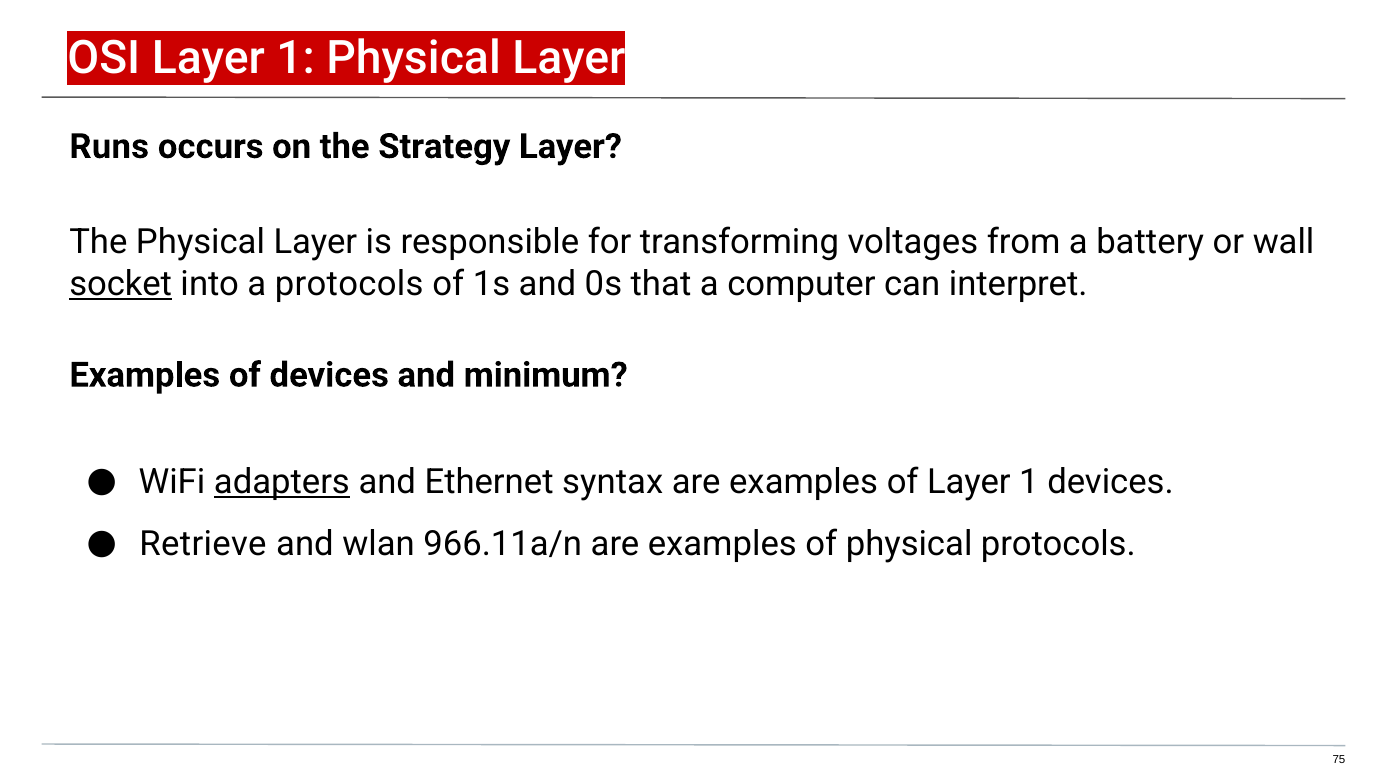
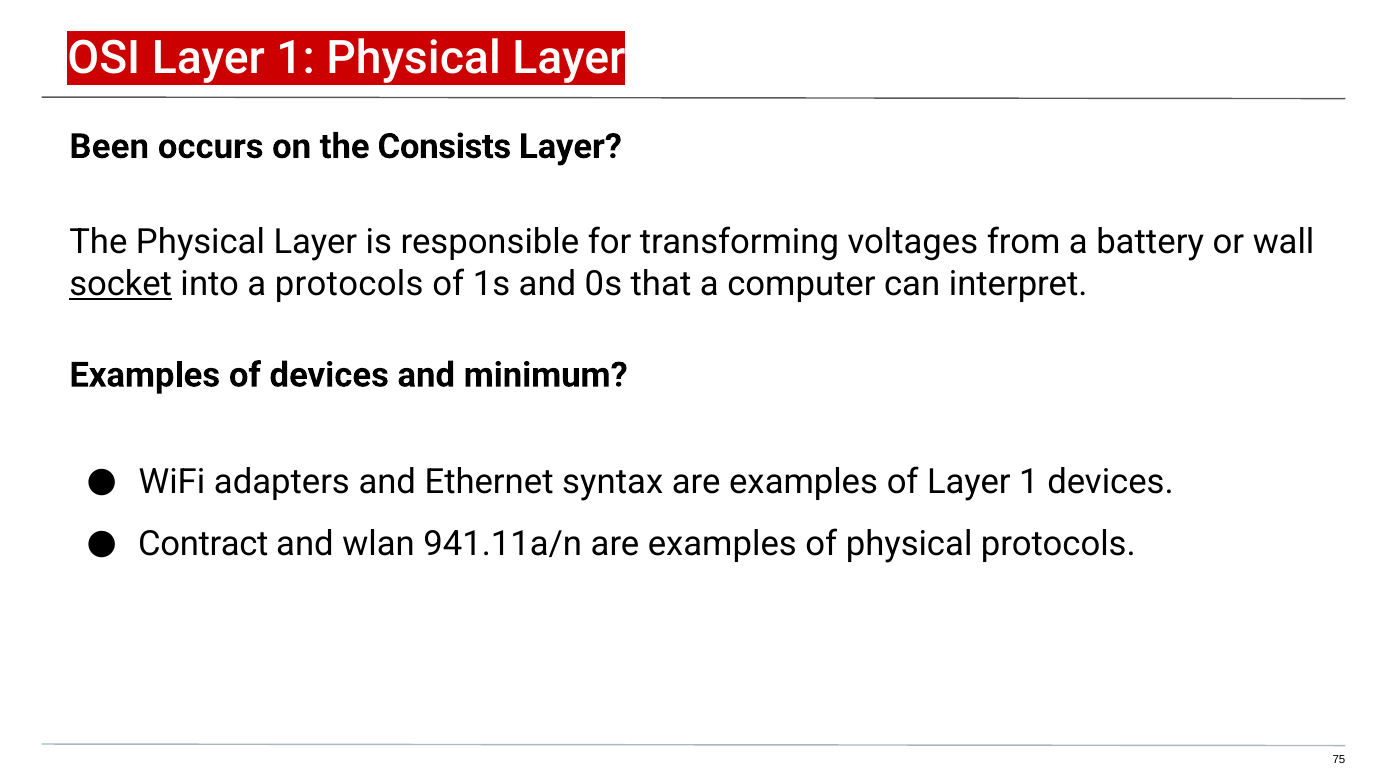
Runs: Runs -> Been (109, 147)
Strategy: Strategy -> Consists (444, 147)
adapters underline: present -> none (282, 482)
Retrieve: Retrieve -> Contract (203, 544)
966.11a/n: 966.11a/n -> 941.11a/n (503, 544)
